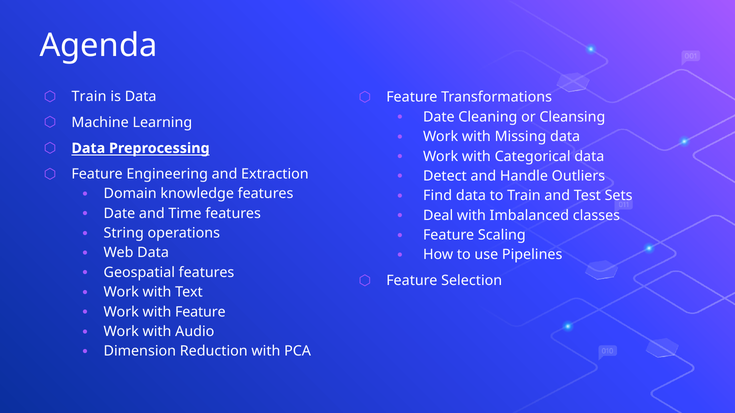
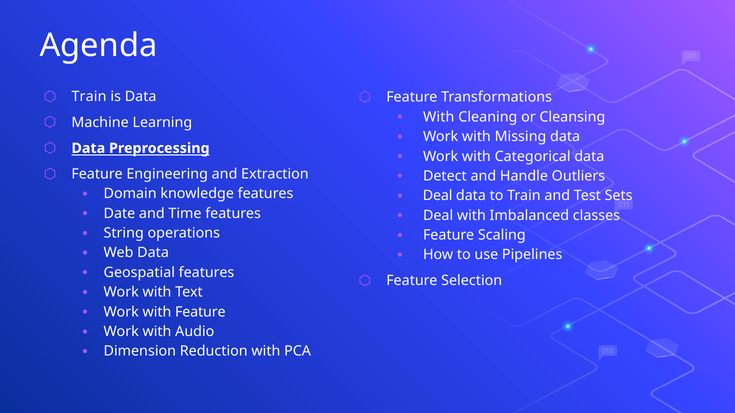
Date: Date -> With (439, 117)
Find: Find -> Deal (438, 196)
